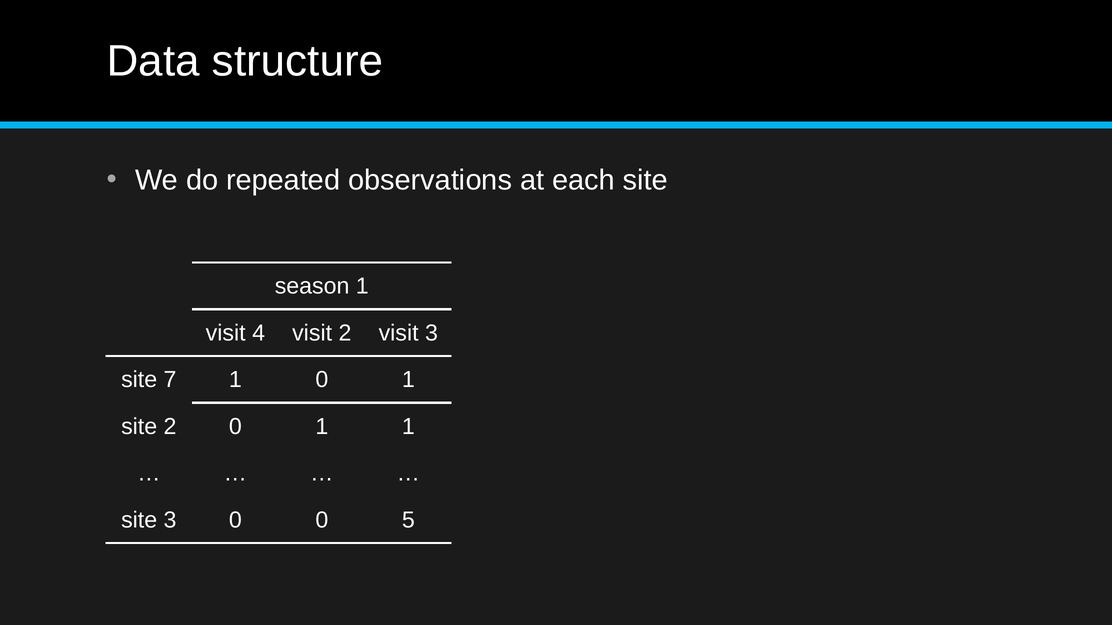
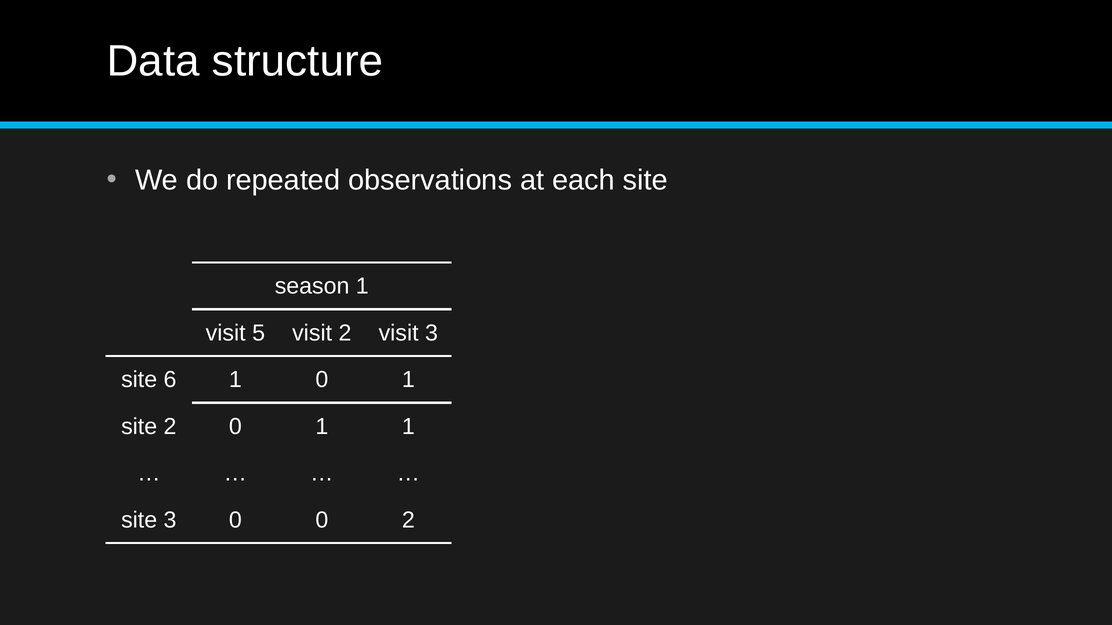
4: 4 -> 5 (259, 333)
7: 7 -> 6 (170, 380)
0 5: 5 -> 2 (408, 520)
